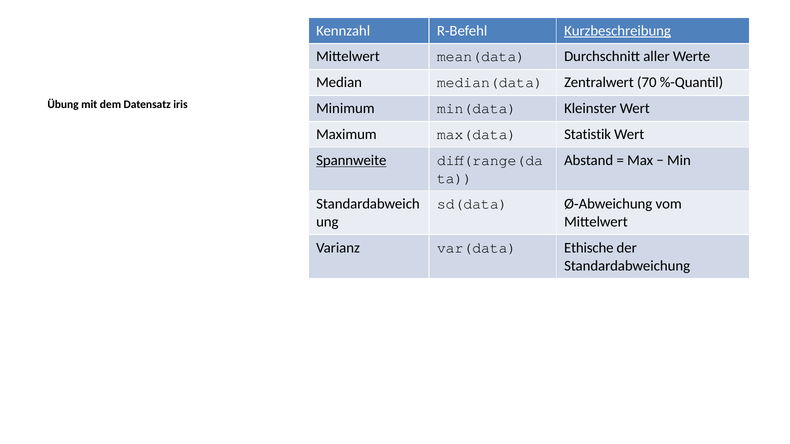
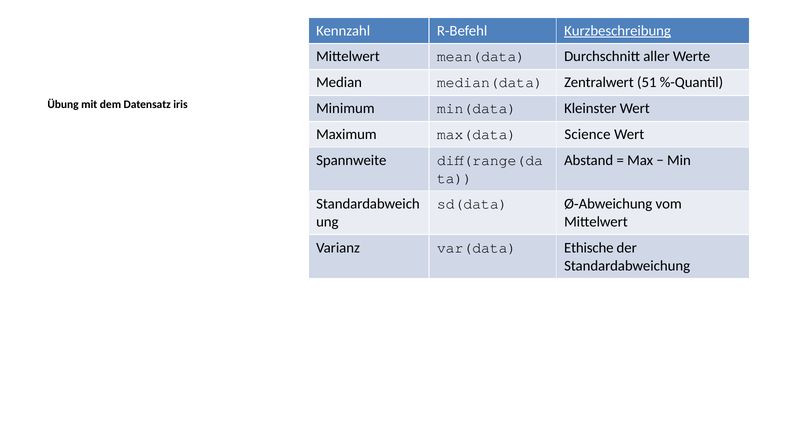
70: 70 -> 51 (647, 83)
Statistik: Statistik -> Science (587, 135)
Spannweite underline: present -> none (351, 161)
